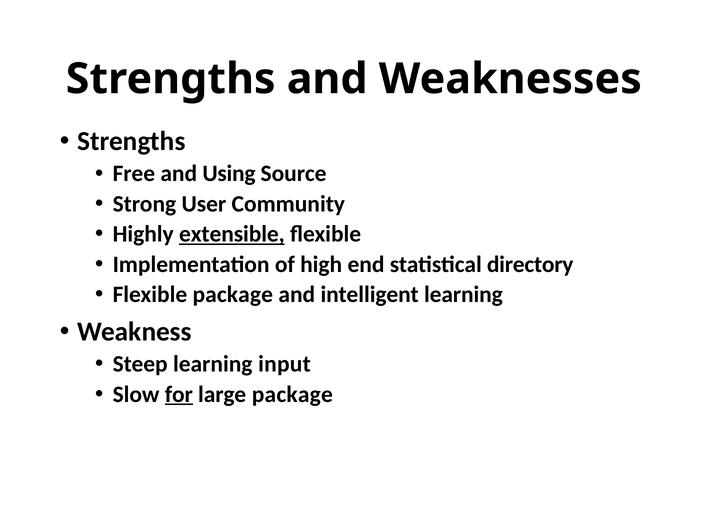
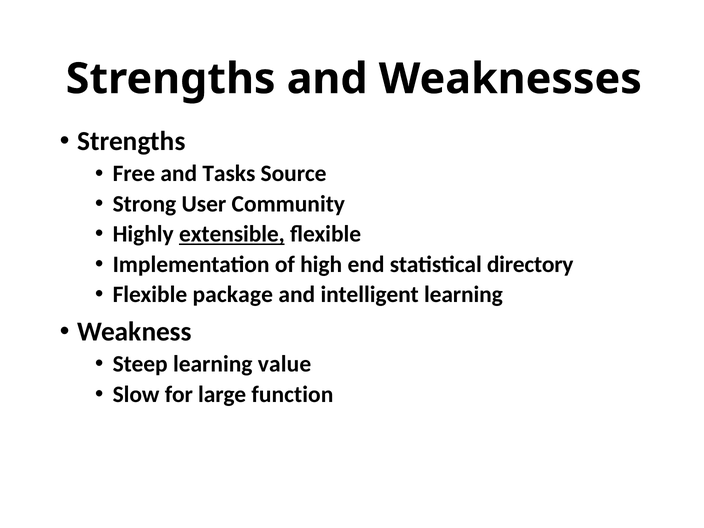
Using: Using -> Tasks (229, 174)
input: input -> value (285, 364)
for underline: present -> none (179, 394)
large package: package -> function (292, 394)
